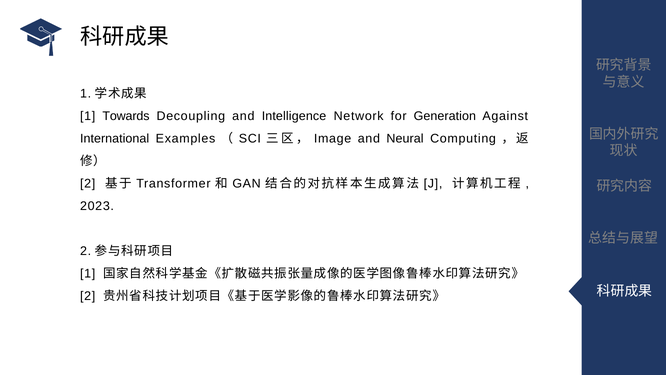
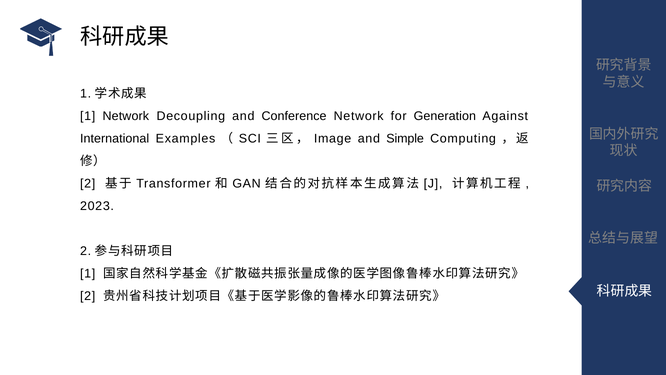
1 Towards: Towards -> Network (126, 116)
Intelligence: Intelligence -> Conference (294, 116)
Neural: Neural -> Simple (405, 139)
